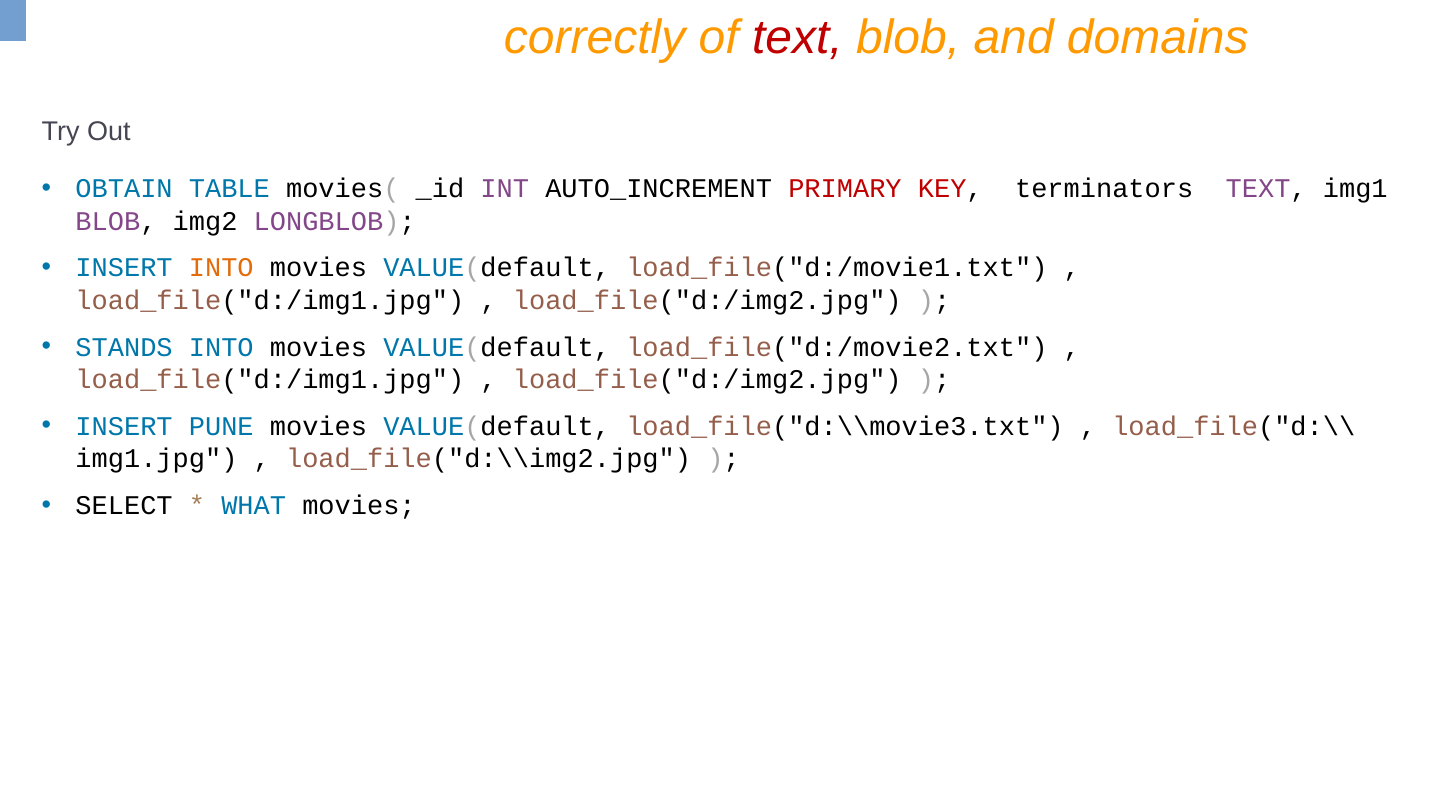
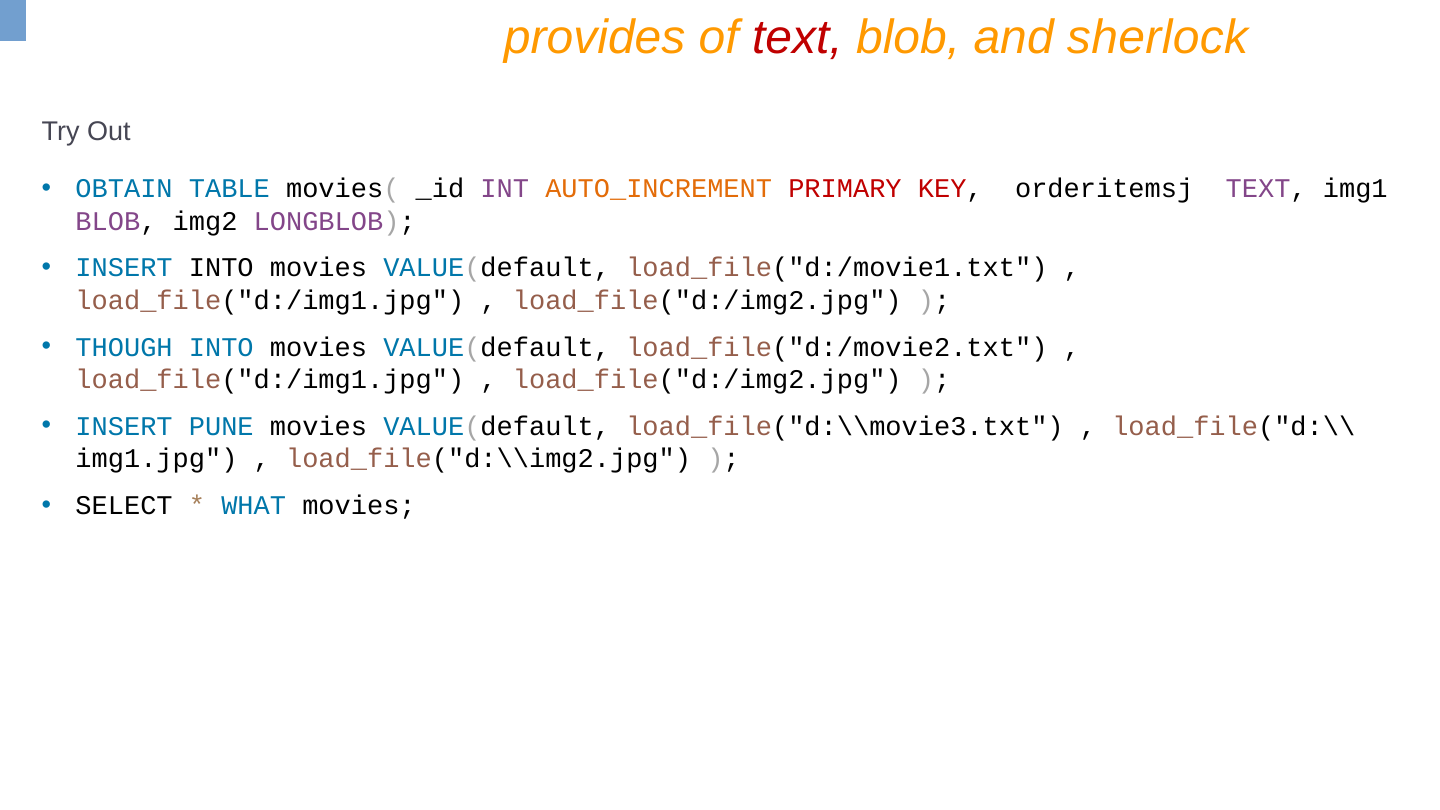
correctly: correctly -> provides (595, 37)
domains: domains -> sherlock (1158, 37)
AUTO_INCREMENT colour: black -> orange (659, 189)
terminators: terminators -> orderitemsj (1104, 189)
INTO colour: orange -> black (221, 268)
STANDS: STANDS -> THOUGH (124, 347)
